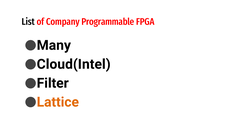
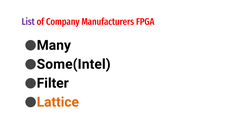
List colour: black -> purple (28, 22)
Programmable: Programmable -> Manufacturers (108, 22)
Cloud(Intel: Cloud(Intel -> Some(Intel (74, 64)
